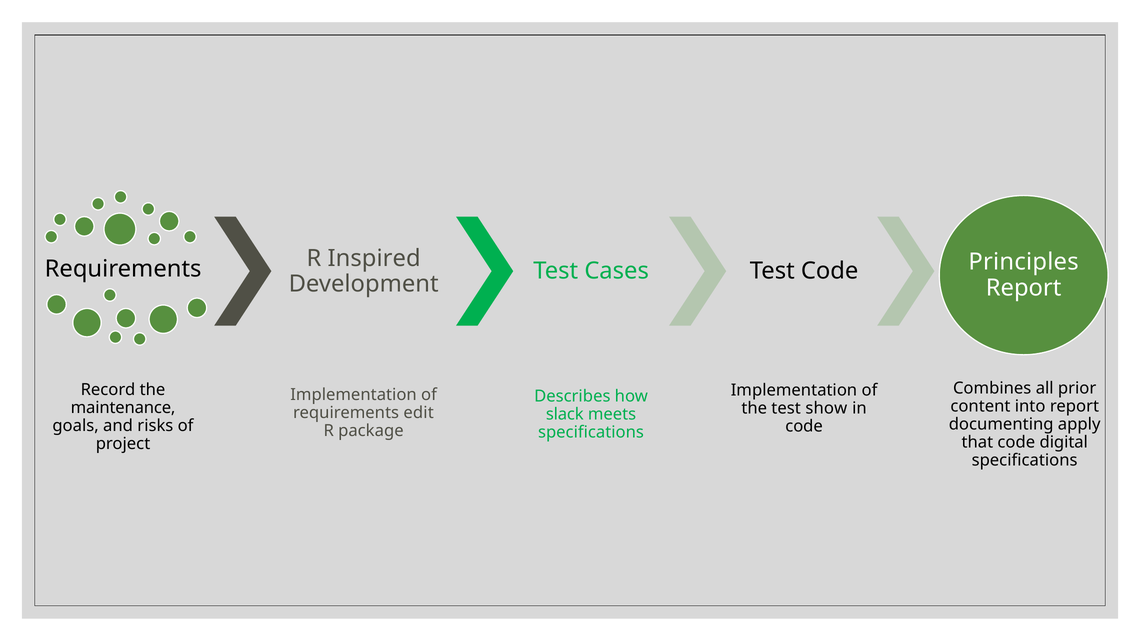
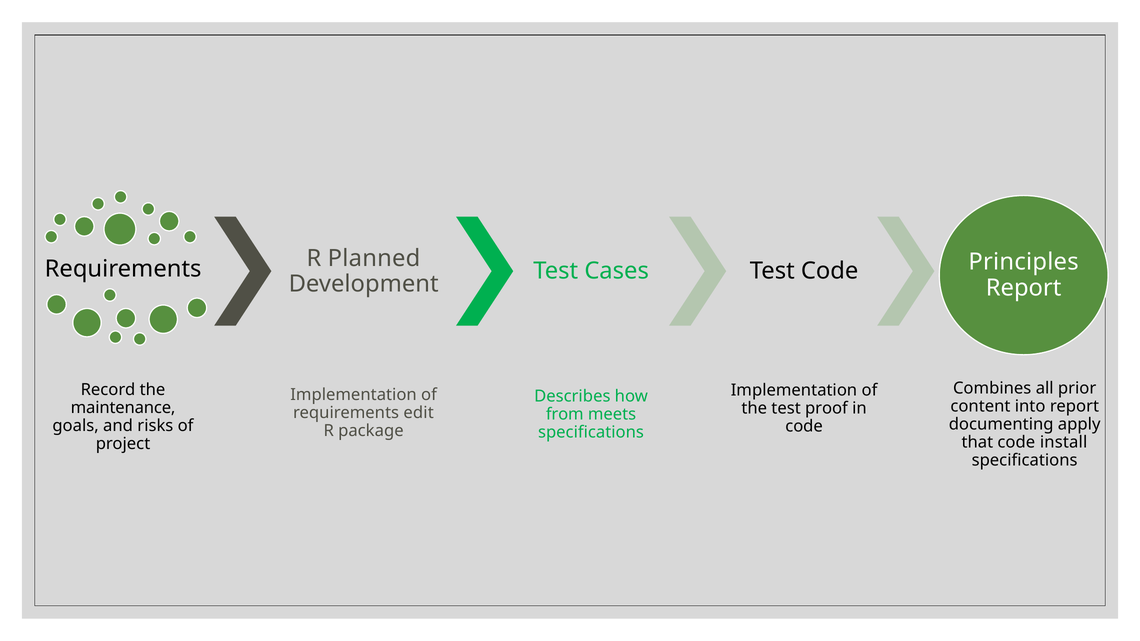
Inspired: Inspired -> Planned (374, 258)
show: show -> proof (826, 408)
slack: slack -> from (565, 414)
digital: digital -> install (1064, 442)
